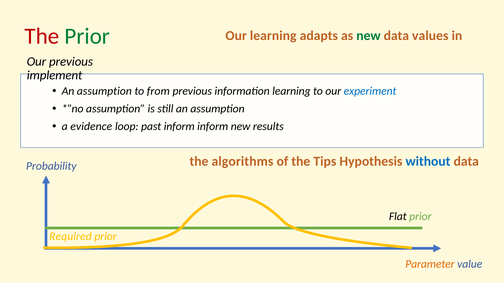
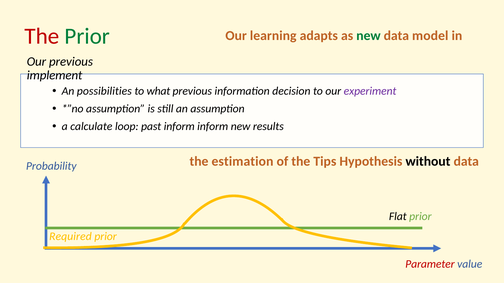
values: values -> model (430, 36)
assumption: assumption -> possibilities (104, 91)
from: from -> what (158, 91)
information learning: learning -> decision (291, 91)
experiment colour: blue -> purple (370, 91)
evidence: evidence -> calculate (91, 127)
algorithms: algorithms -> estimation (242, 162)
without colour: blue -> black (428, 162)
Parameter colour: orange -> red (430, 264)
